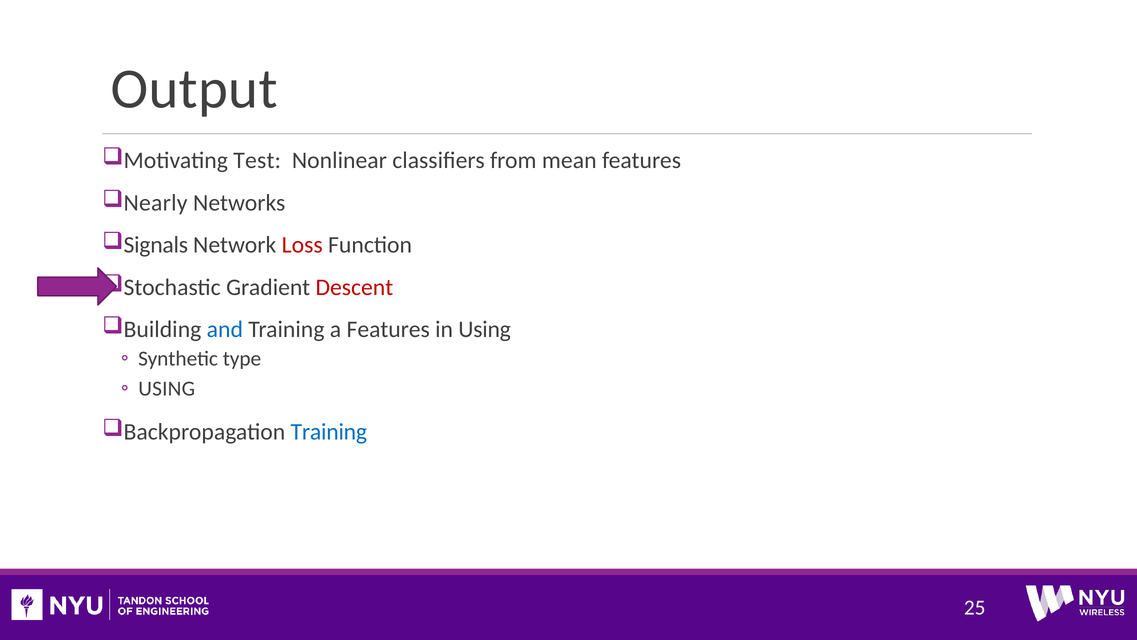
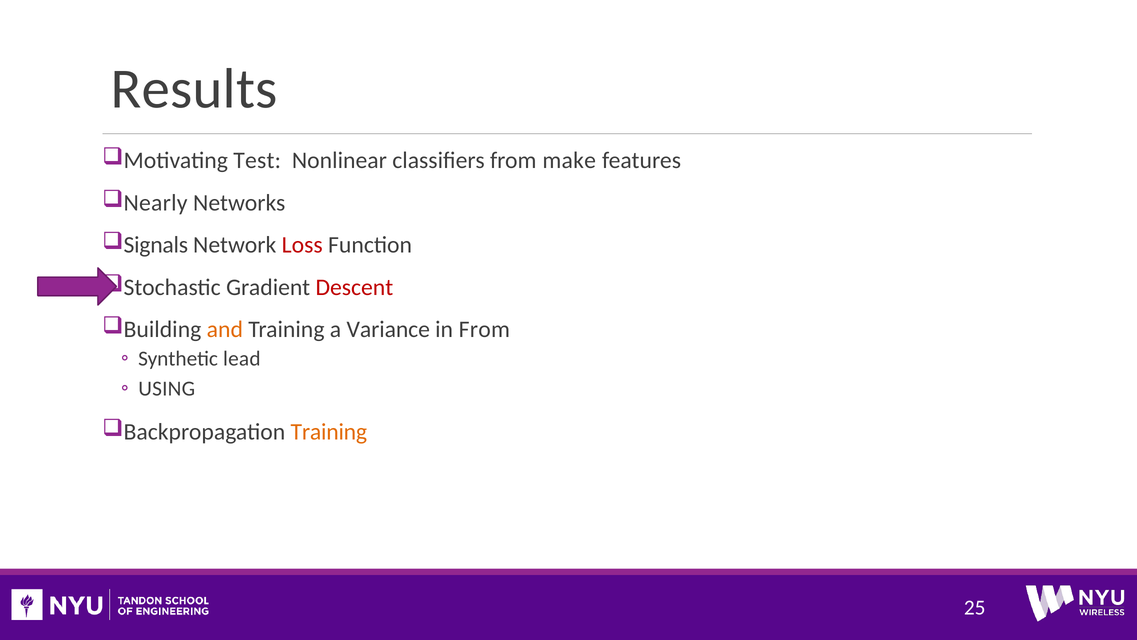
Output: Output -> Results (194, 89)
mean: mean -> make (569, 160)
and colour: blue -> orange (225, 329)
a Features: Features -> Variance (388, 329)
in Using: Using -> From (484, 329)
type: type -> lead (242, 358)
Training colour: blue -> orange (329, 432)
